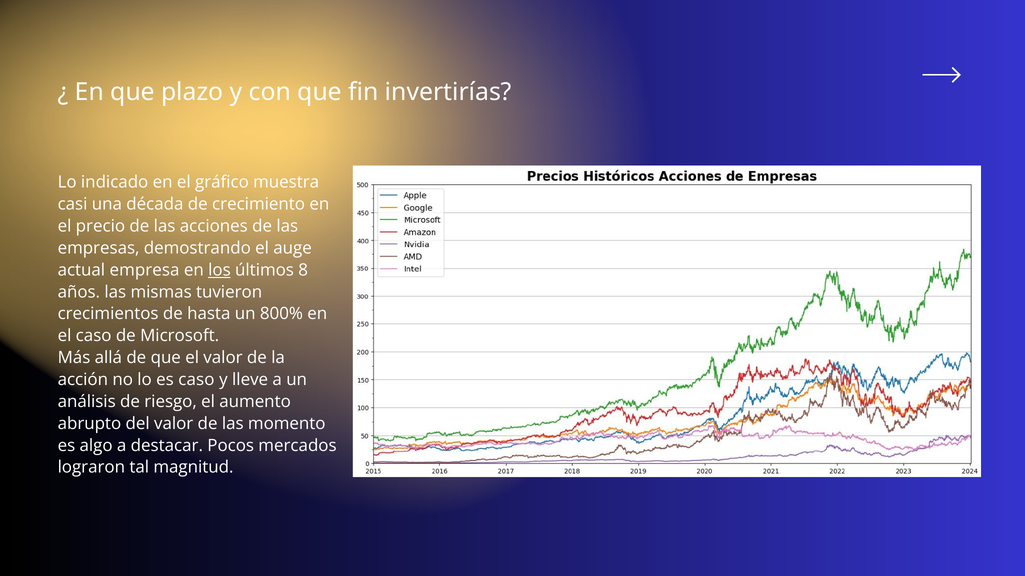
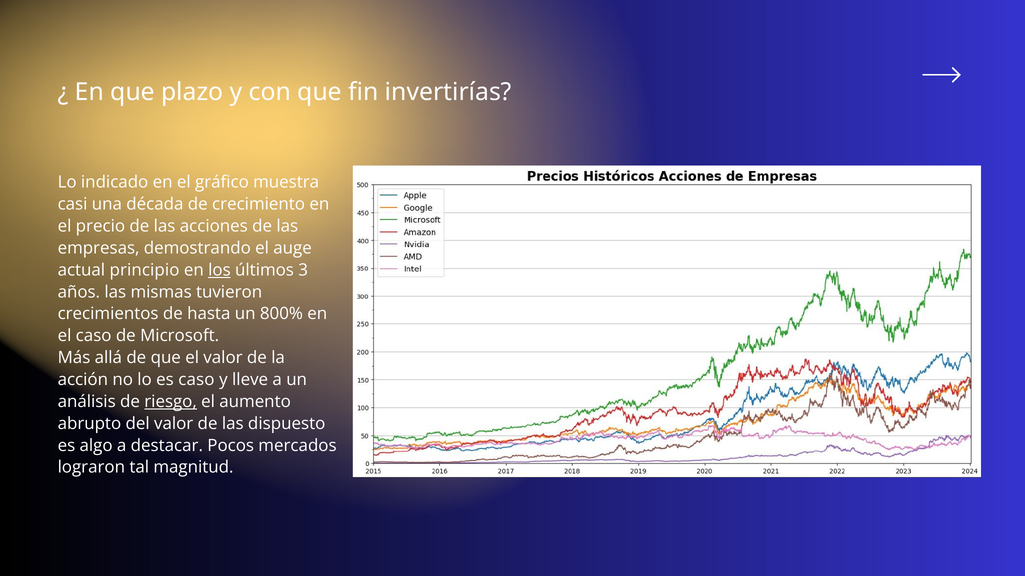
empresa: empresa -> principio (145, 270)
8: 8 -> 3 (303, 270)
riesgo underline: none -> present (171, 402)
momento: momento -> dispuesto (287, 424)
